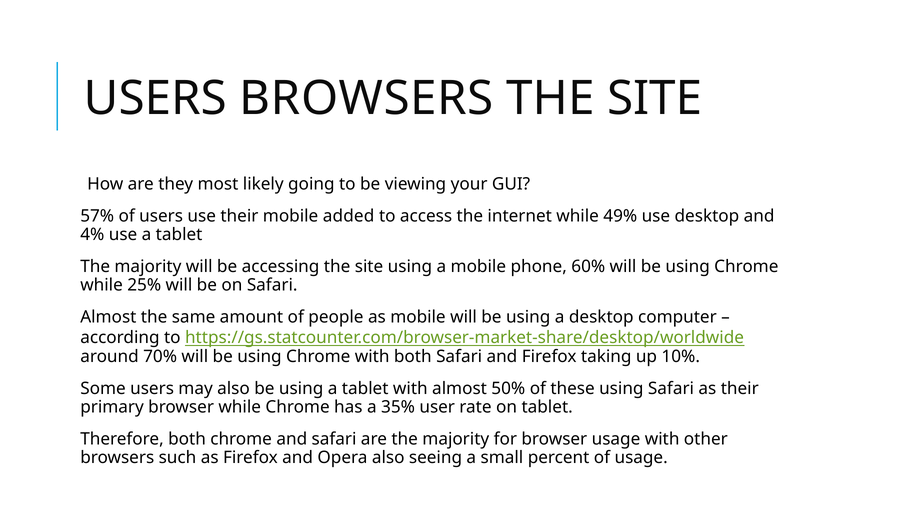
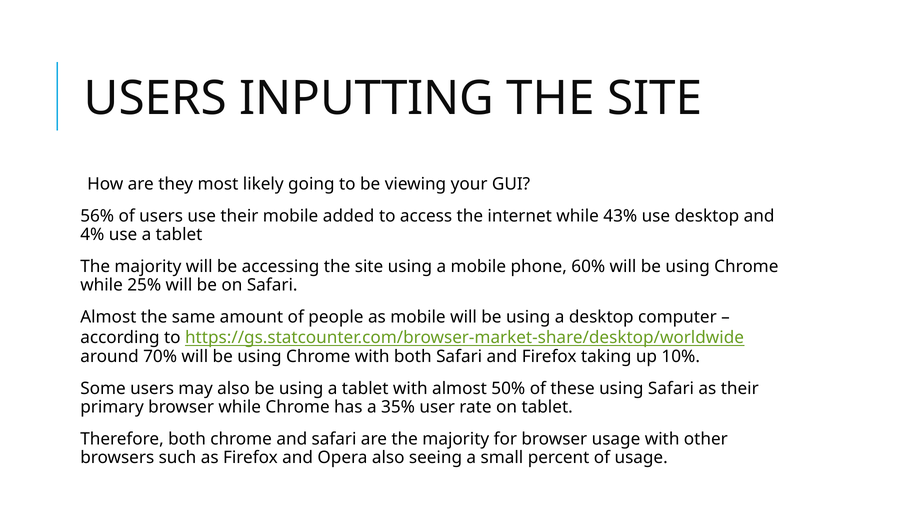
USERS BROWSERS: BROWSERS -> INPUTTING (367, 98)
57%: 57% -> 56% (97, 216)
49%: 49% -> 43% (620, 216)
